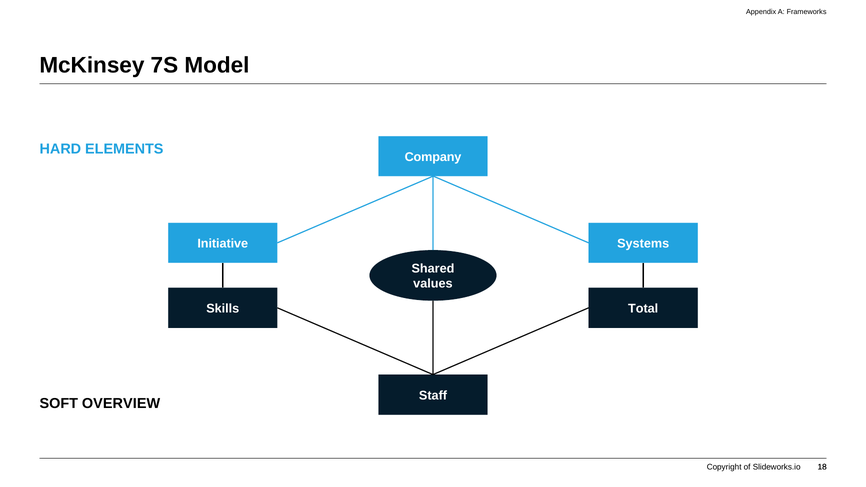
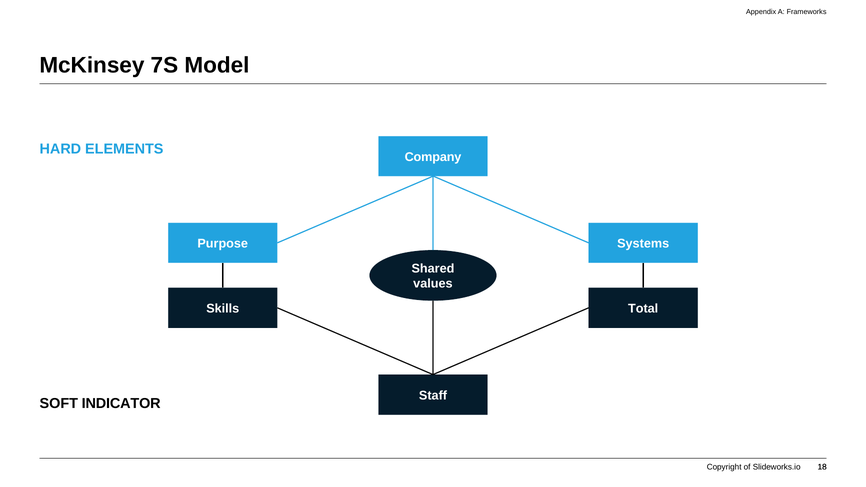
Initiative: Initiative -> Purpose (223, 244)
OVERVIEW: OVERVIEW -> INDICATOR (121, 404)
